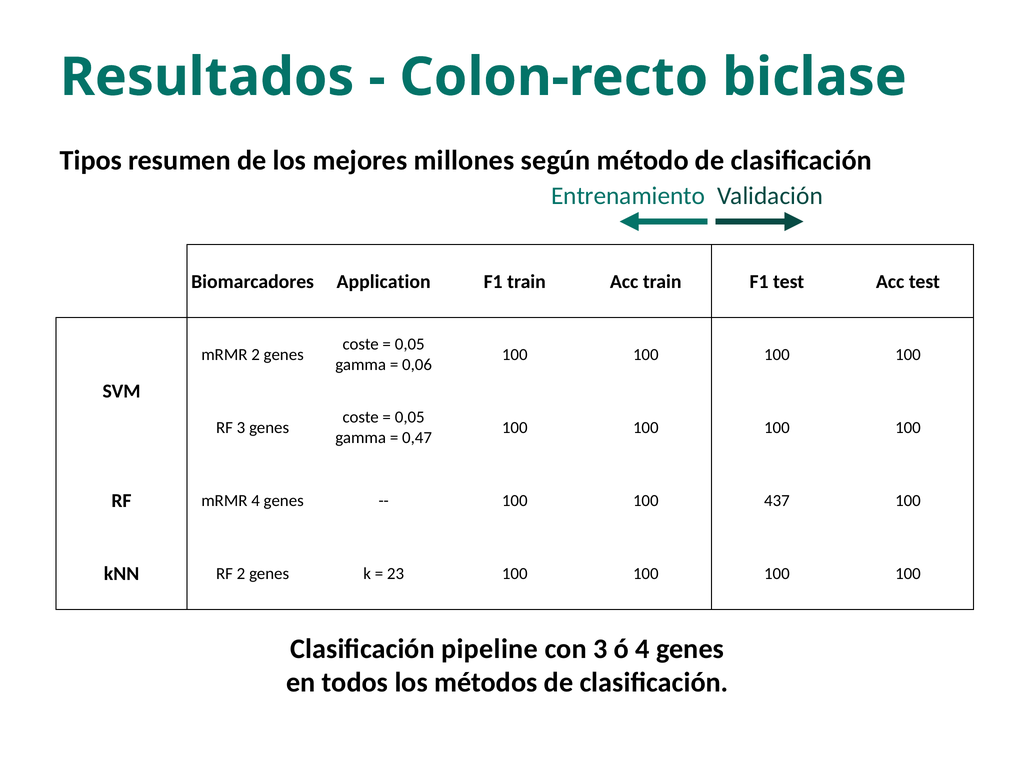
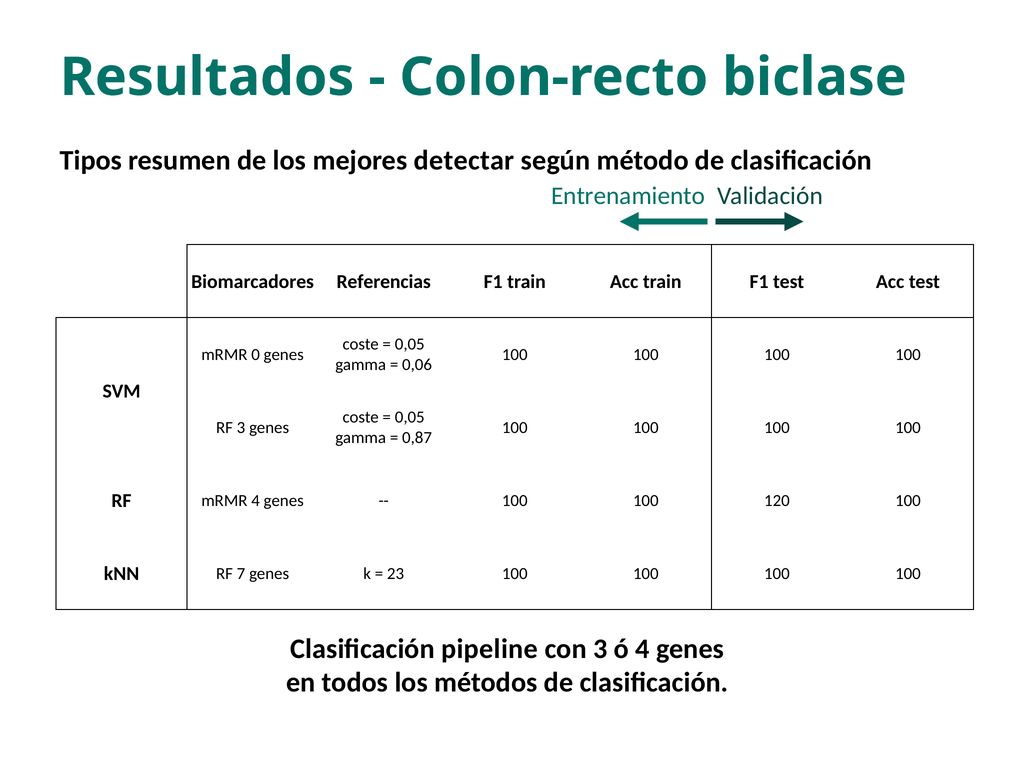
millones: millones -> detectar (464, 160)
Application: Application -> Referencias (384, 282)
mRMR 2: 2 -> 0 (256, 355)
0,47: 0,47 -> 0,87 (417, 438)
437: 437 -> 120 (777, 501)
RF 2: 2 -> 7 (241, 574)
